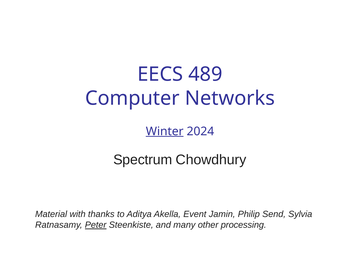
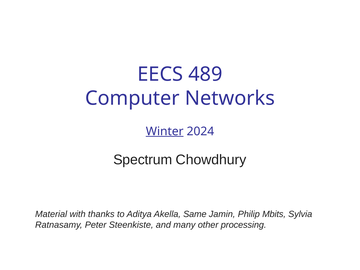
Event: Event -> Same (195, 214)
Send: Send -> Mbits (274, 214)
Peter underline: present -> none (96, 225)
